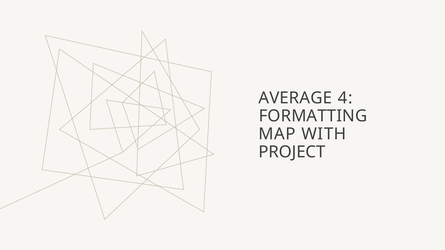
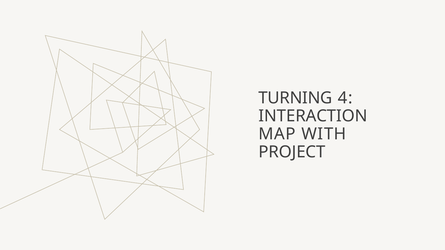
AVERAGE: AVERAGE -> TURNING (295, 98)
FORMATTING: FORMATTING -> INTERACTION (313, 116)
